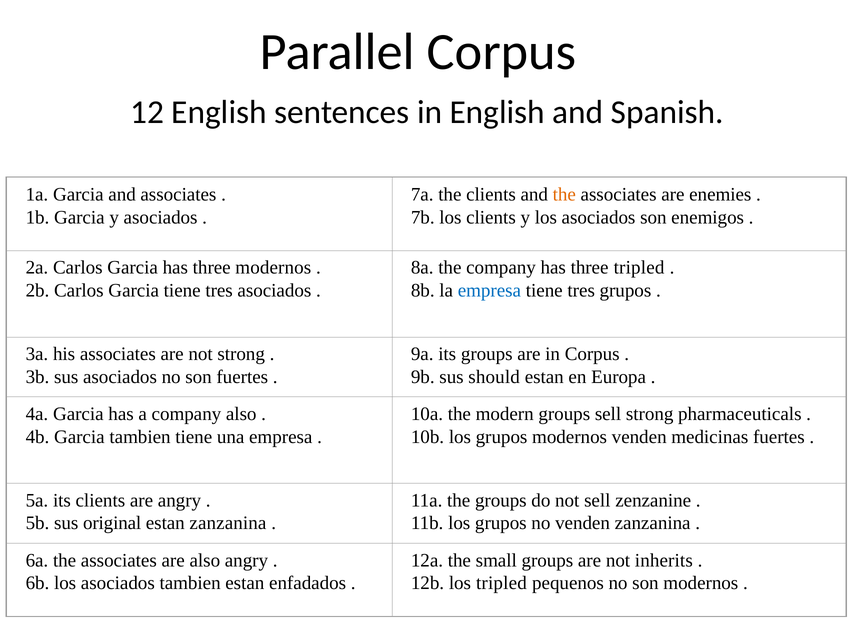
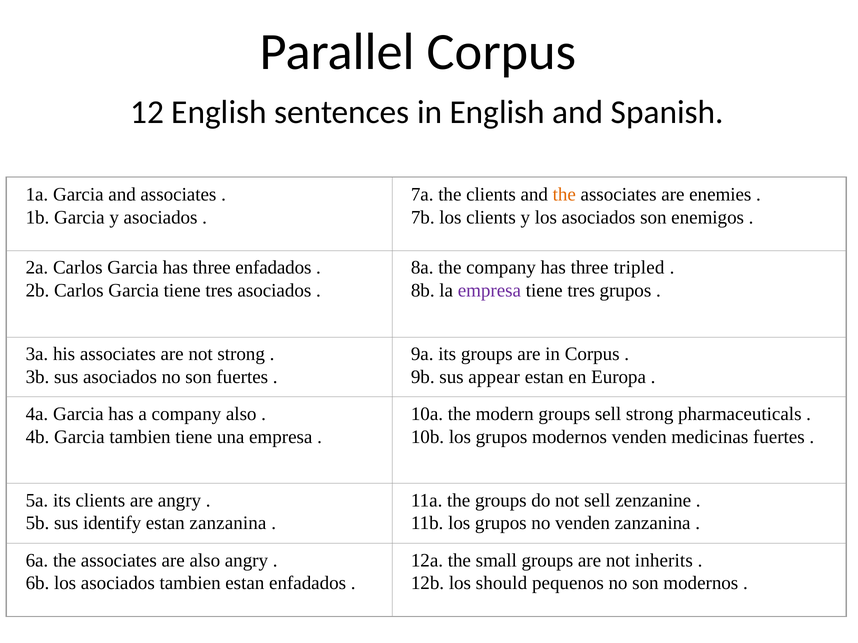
three modernos: modernos -> enfadados (273, 268)
empresa colour: blue -> purple (489, 291)
should: should -> appear (494, 377)
original: original -> identify (112, 524)
los tripled: tripled -> should (501, 584)
